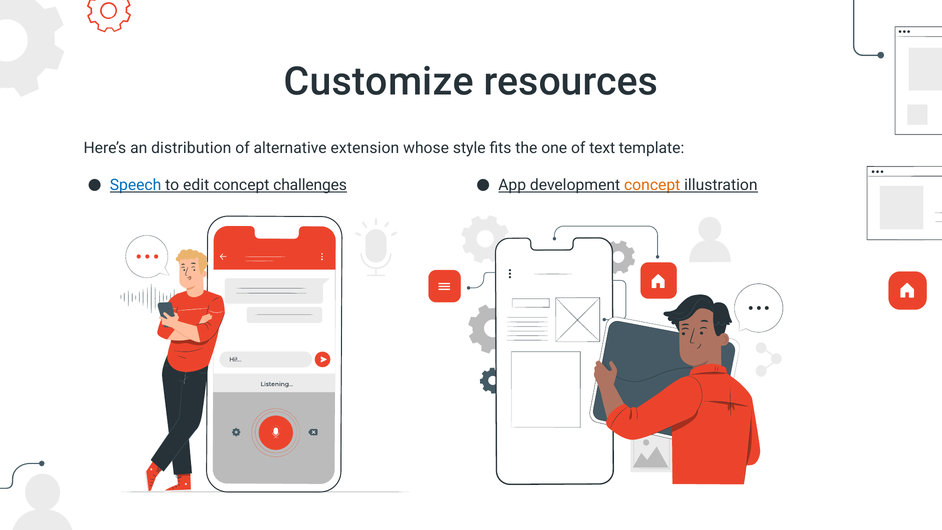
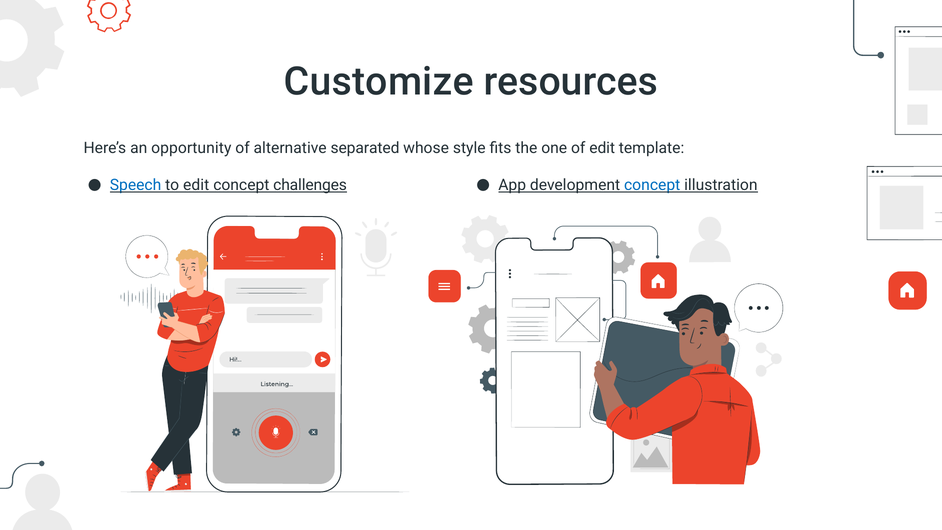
distribution: distribution -> opportunity (191, 148)
extension: extension -> separated (365, 148)
of text: text -> edit (602, 148)
concept colour: orange -> blue (652, 185)
